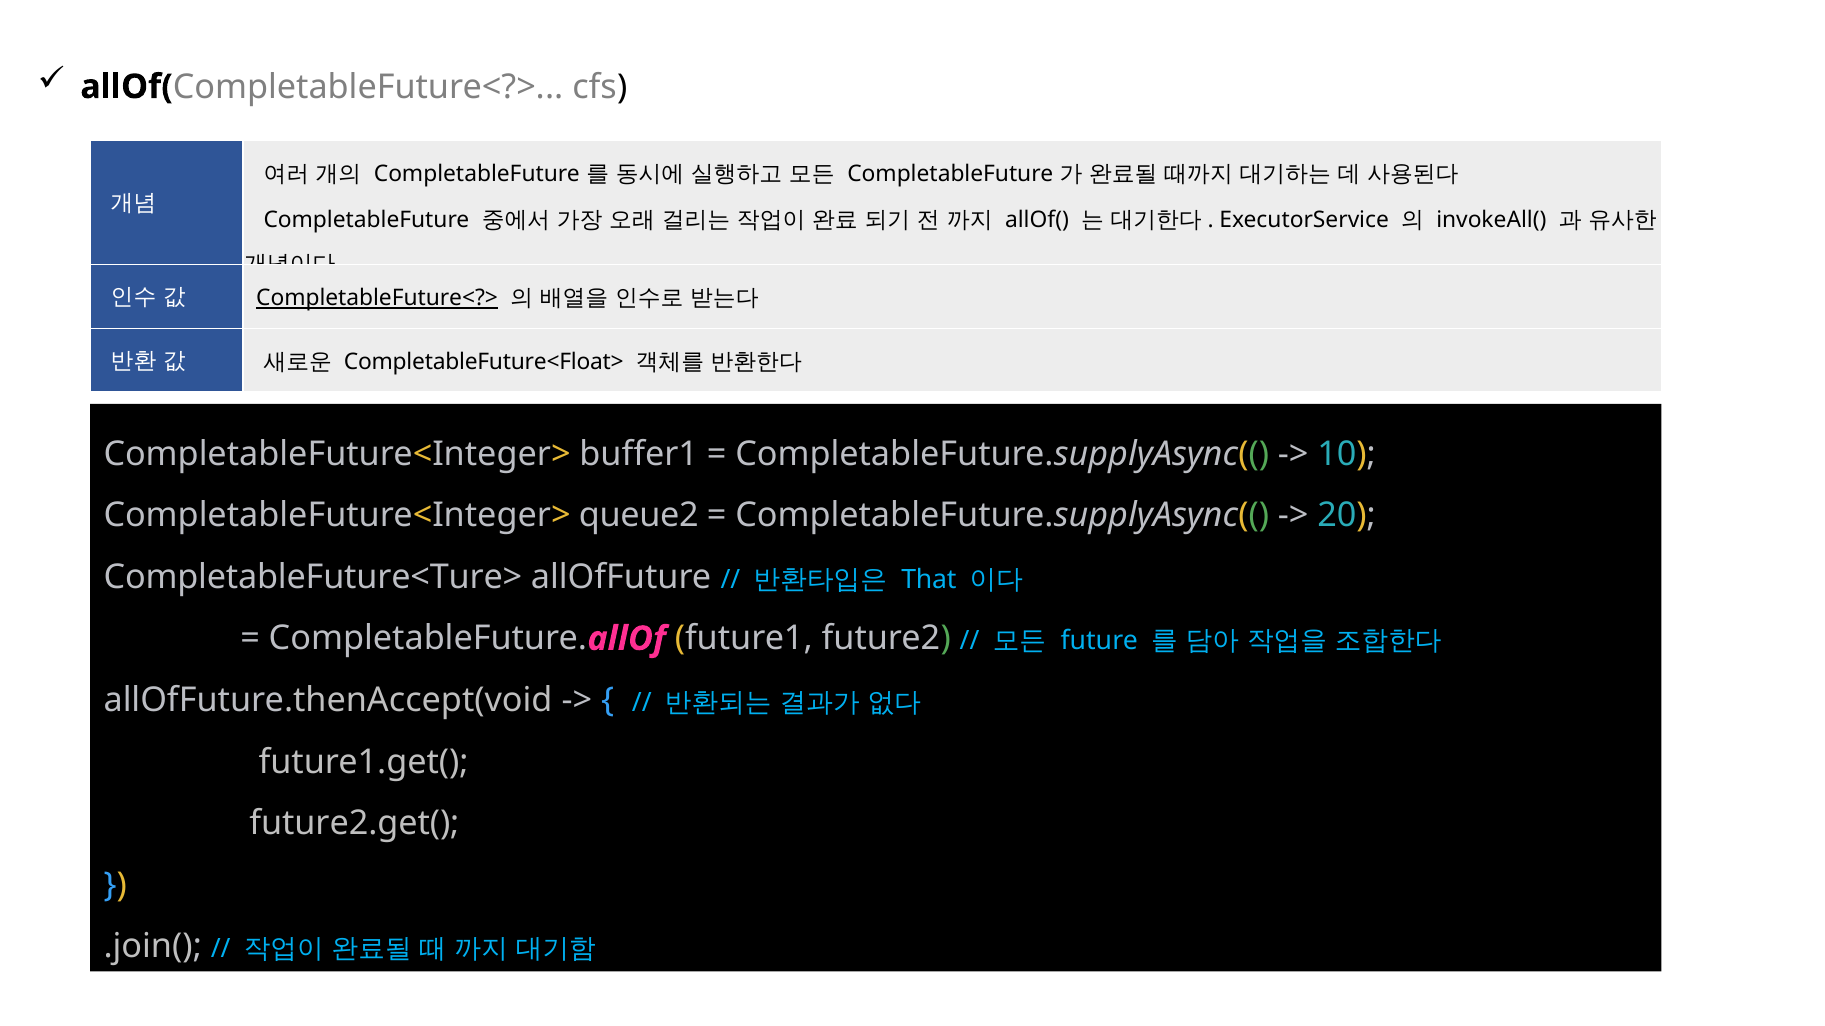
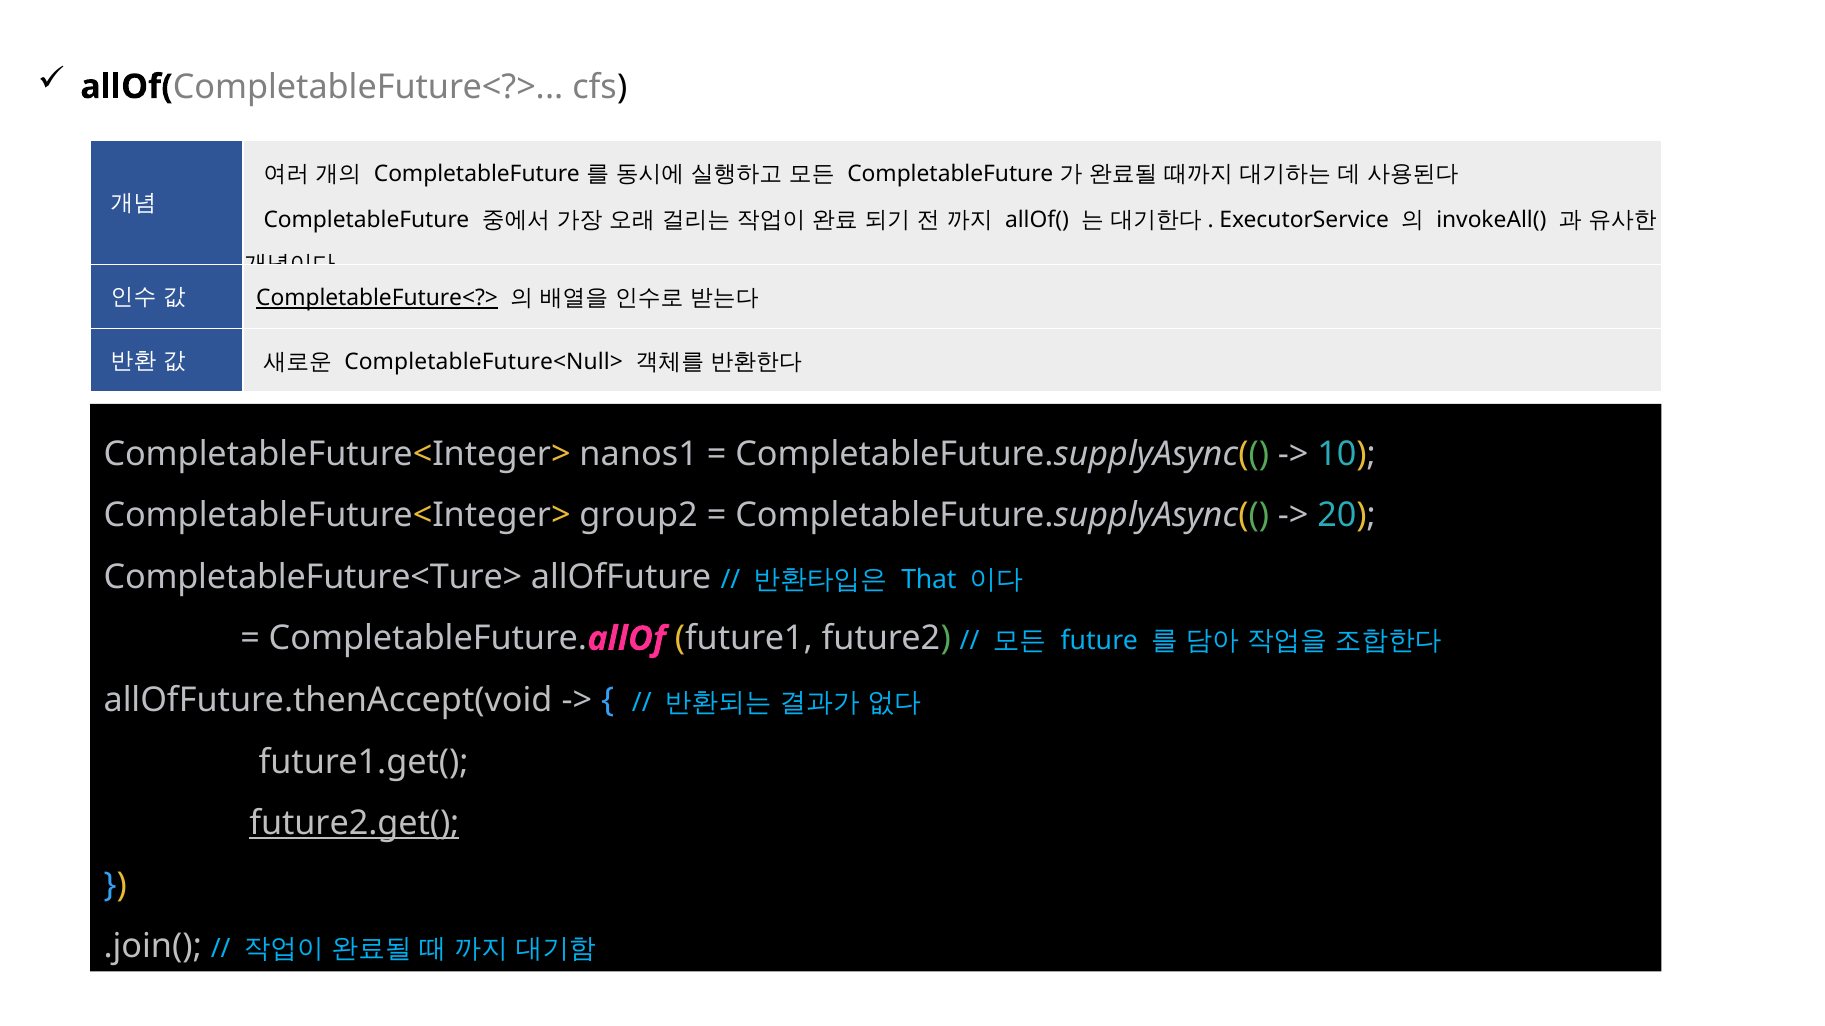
CompletableFuture<Float>: CompletableFuture<Float> -> CompletableFuture<Null> (484, 362)
buffer1: buffer1 -> nanos1 (639, 454)
queue2: queue2 -> group2 (639, 516)
future2.get( underline: none -> present (354, 824)
